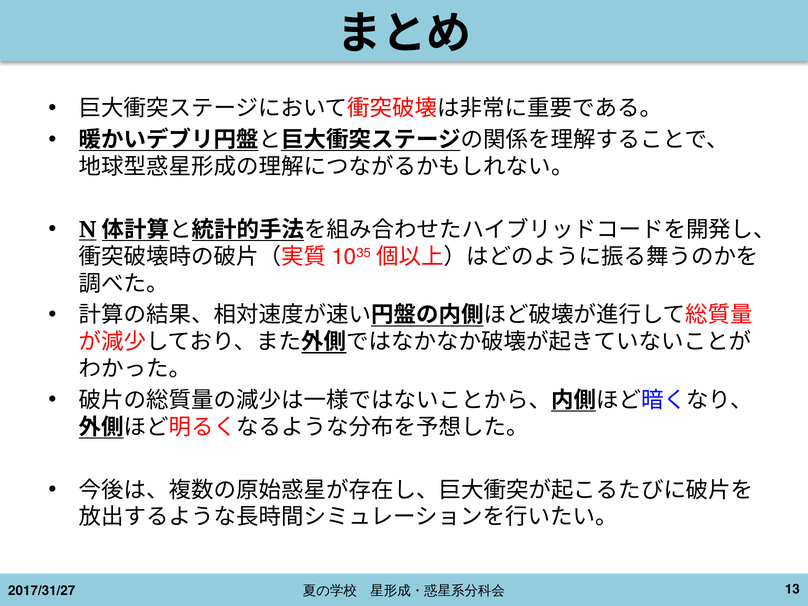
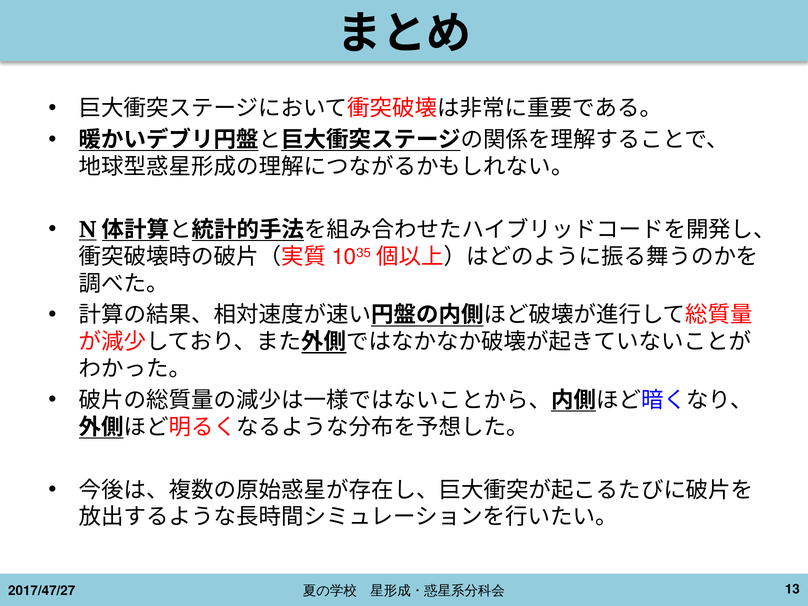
2017/31/27: 2017/31/27 -> 2017/47/27 (42, 591)
